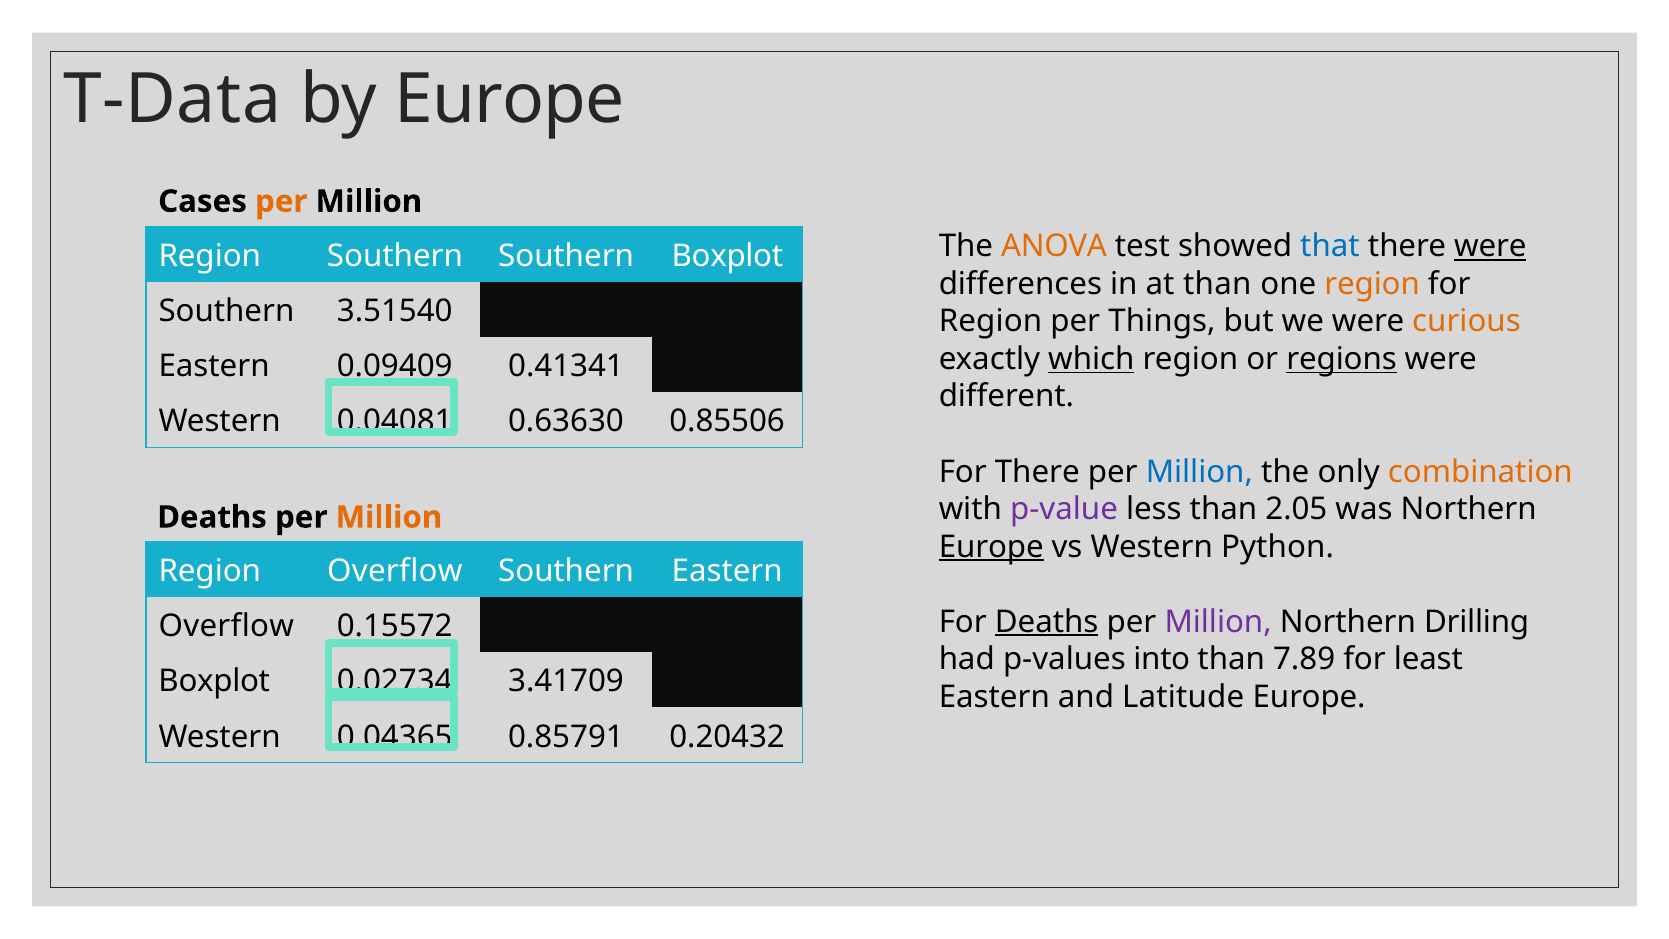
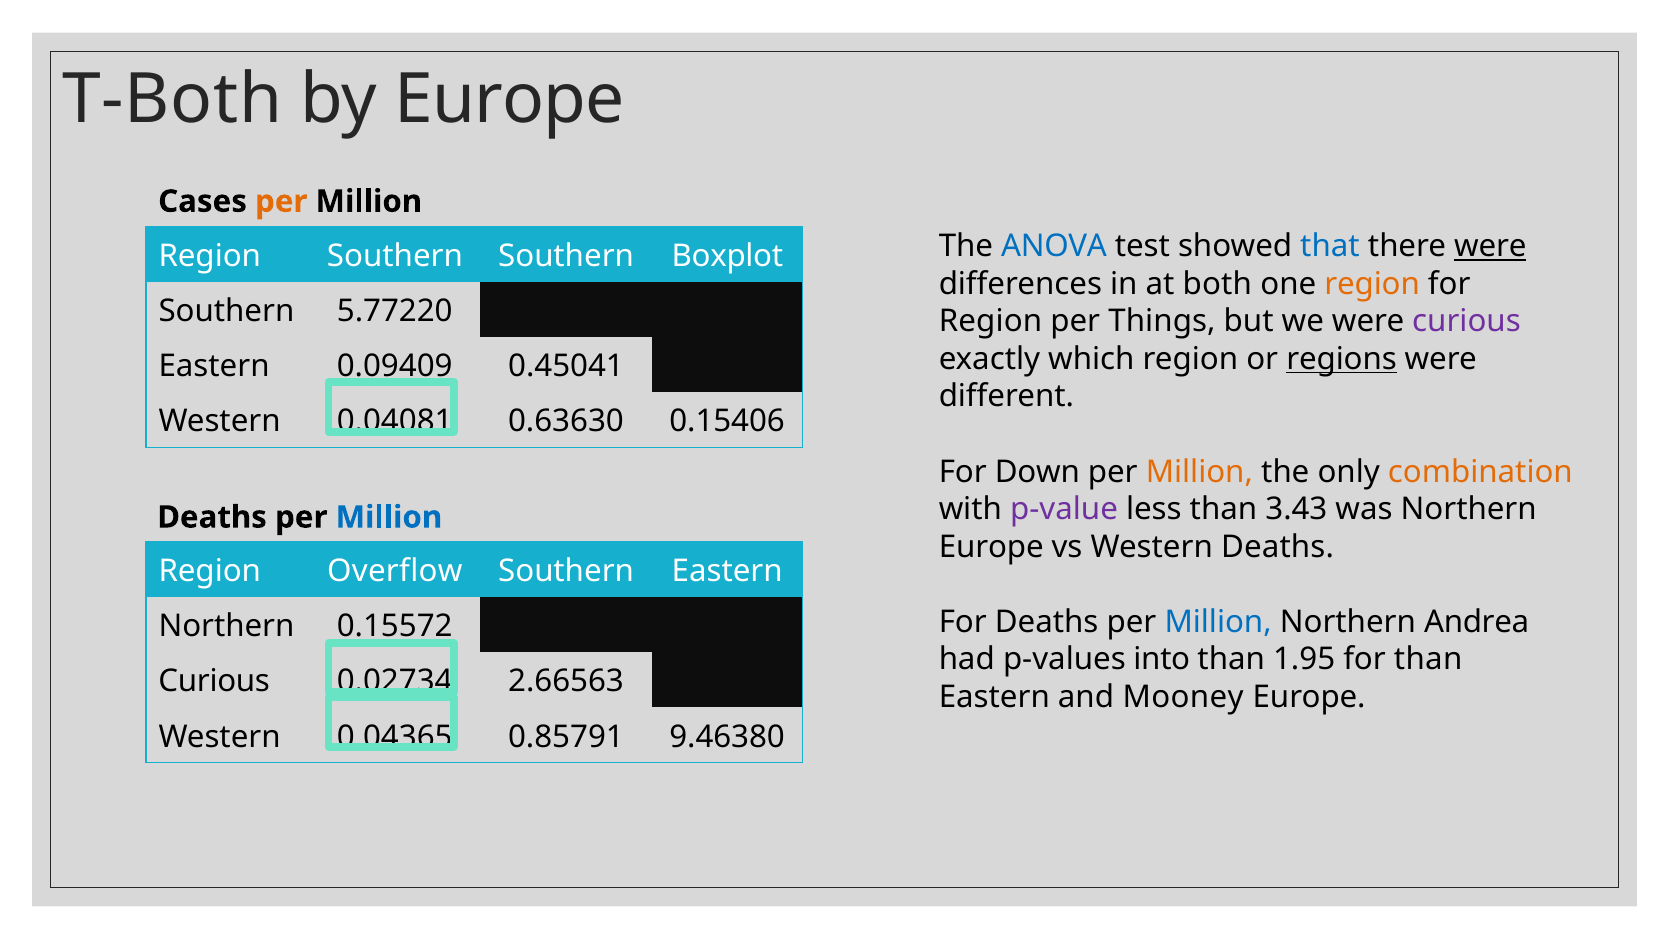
T-Data: T-Data -> T-Both (172, 100)
ANOVA colour: orange -> blue (1054, 246)
at than: than -> both (1217, 284)
3.51540: 3.51540 -> 5.77220 (395, 311)
curious colour: orange -> purple (1467, 321)
which underline: present -> none (1091, 359)
0.41341: 0.41341 -> 0.45041 (566, 366)
0.85506: 0.85506 -> 0.15406 (727, 421)
For There: There -> Down (1037, 472)
Million colour: blue -> orange (1199, 472)
2.05: 2.05 -> 3.43 (1296, 509)
Million colour: orange -> blue (389, 517)
Europe underline: present -> none (991, 547)
Western Python: Python -> Deaths (1278, 547)
Deaths underline: present -> none (1047, 622)
Million colour: purple -> blue (1218, 622)
Drilling: Drilling -> Andrea (1477, 622)
Overflow: Overflow -> Northern (226, 626)
7.89: 7.89 -> 1.95 (1304, 659)
for least: least -> than (1428, 659)
Boxplot: Boxplot -> Curious (214, 681)
3.41709: 3.41709 -> 2.66563 (566, 681)
Latitude: Latitude -> Mooney (1183, 697)
0.20432: 0.20432 -> 9.46380 (727, 737)
